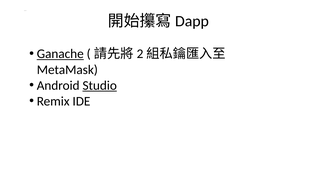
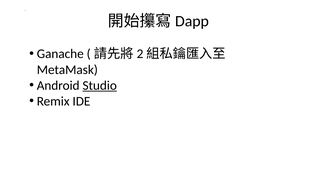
Ganache underline: present -> none (60, 54)
